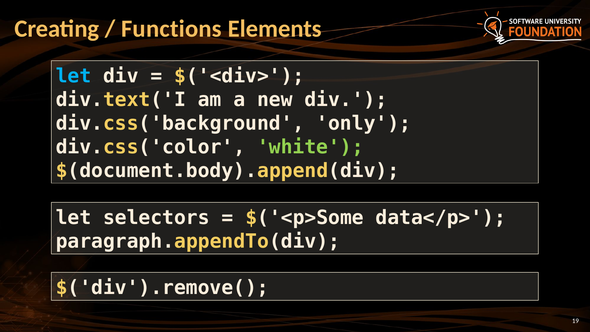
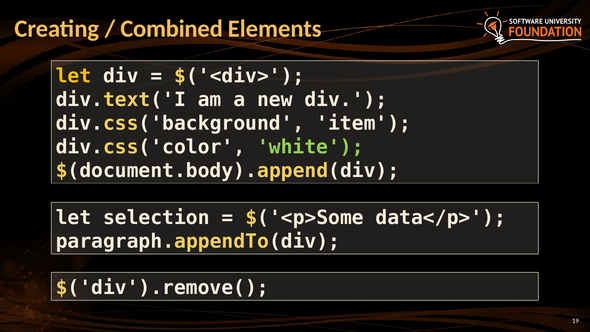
Functions: Functions -> Combined (172, 29)
let colour: light blue -> yellow (74, 76)
only: only -> item (364, 123)
selectors: selectors -> selection (156, 218)
